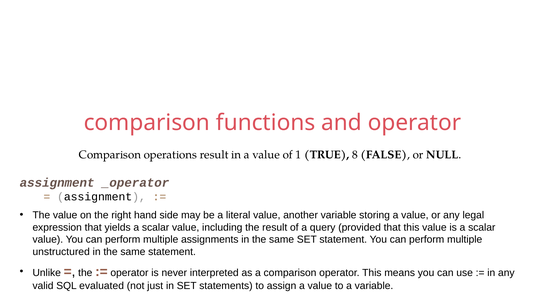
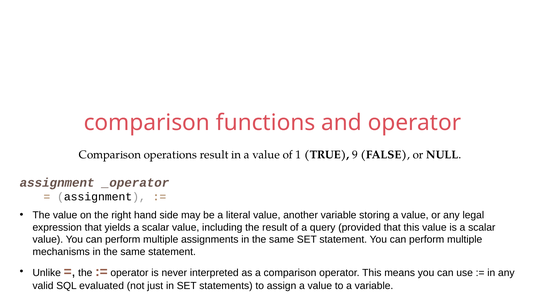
8: 8 -> 9 (355, 155)
unstructured: unstructured -> mechanisms (61, 252)
